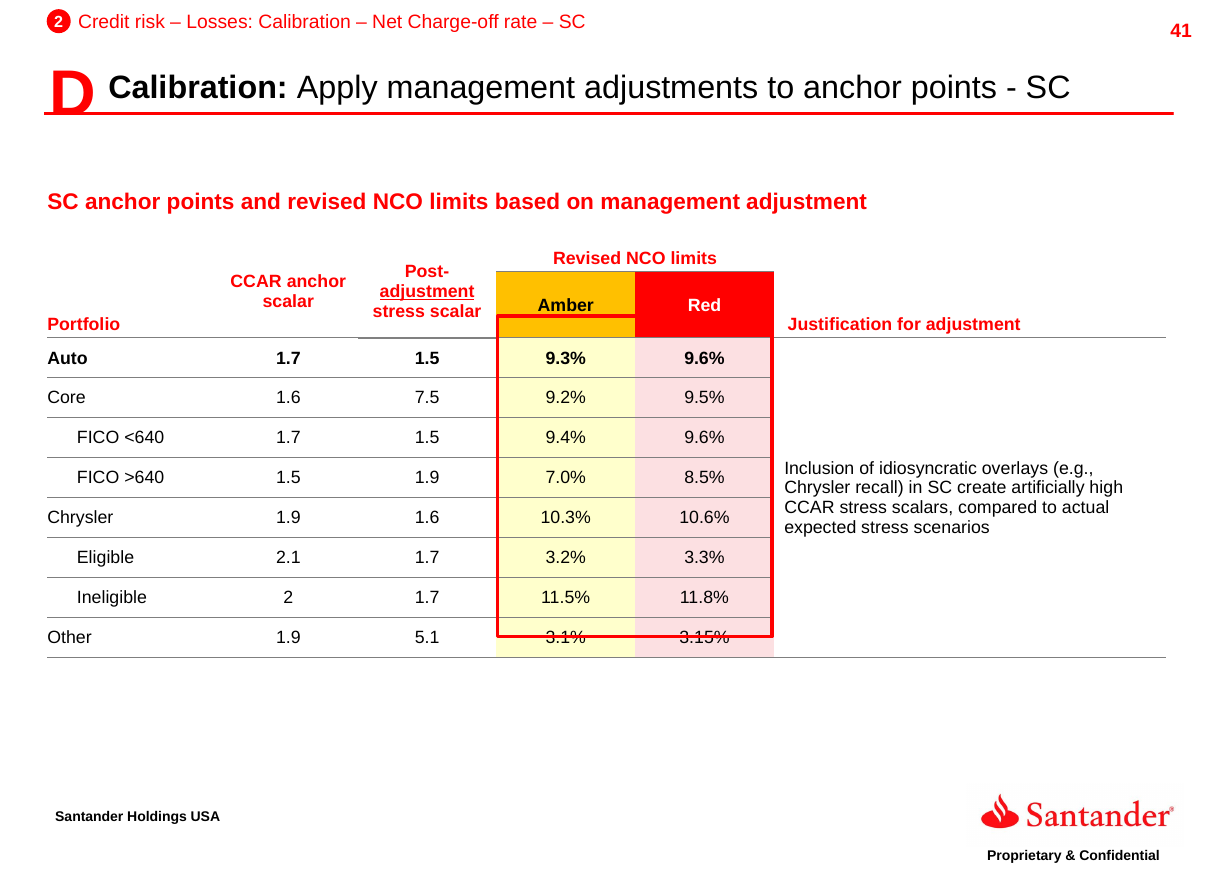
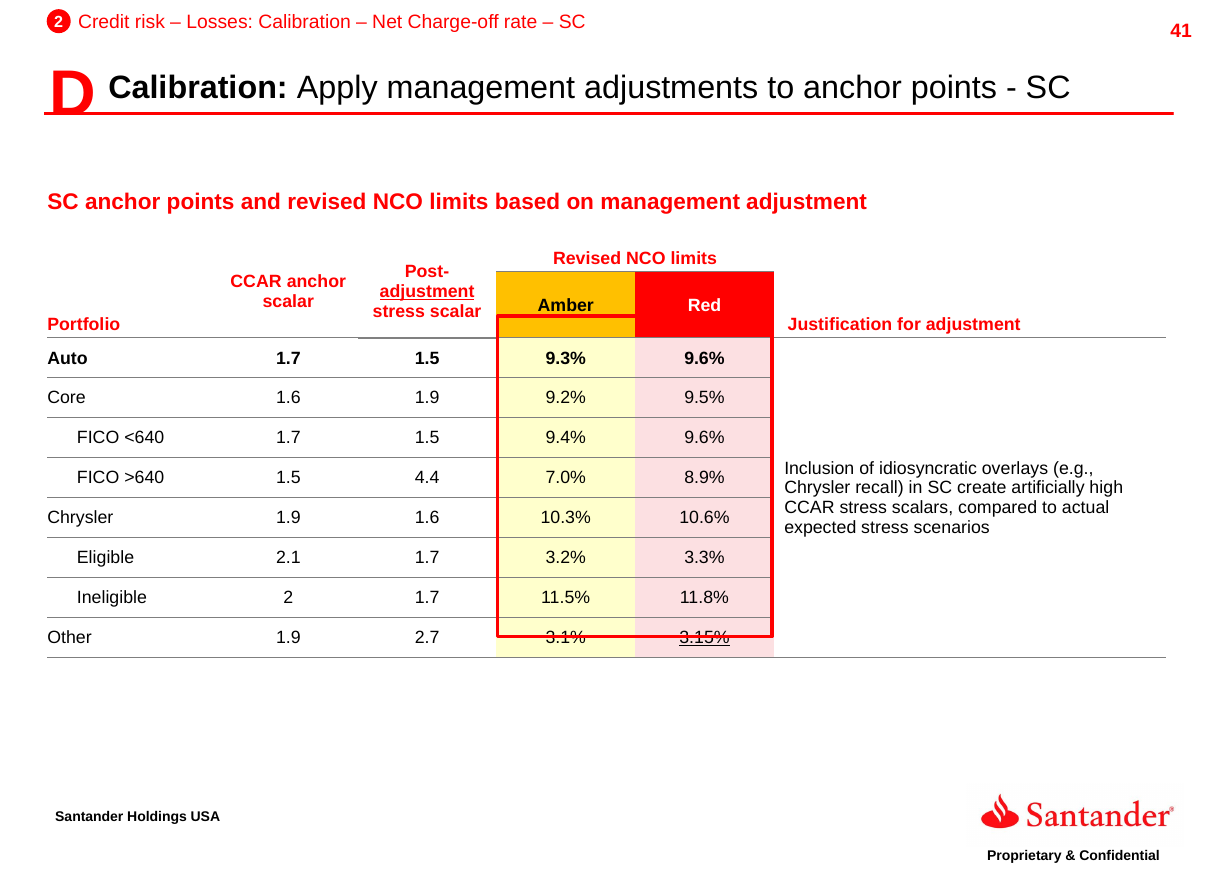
1.6 7.5: 7.5 -> 1.9 (427, 398)
1.5 1.9: 1.9 -> 4.4 (427, 478)
8.5%: 8.5% -> 8.9% (704, 478)
5.1: 5.1 -> 2.7 (427, 638)
3.15% underline: none -> present (705, 638)
